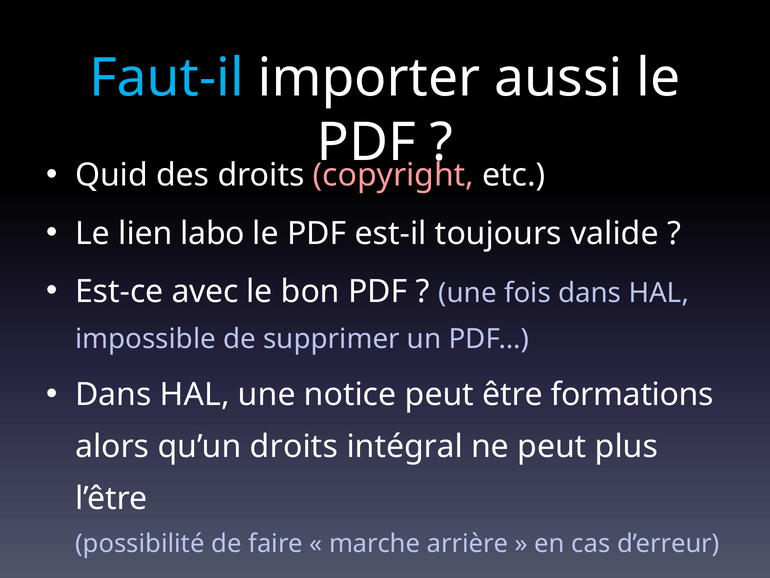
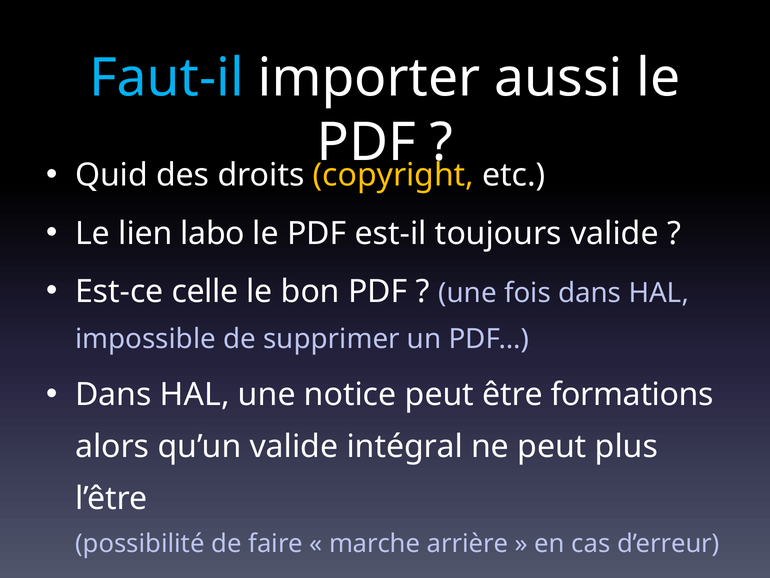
copyright colour: pink -> yellow (393, 175)
avec: avec -> celle (205, 291)
qu’un droits: droits -> valide (294, 446)
